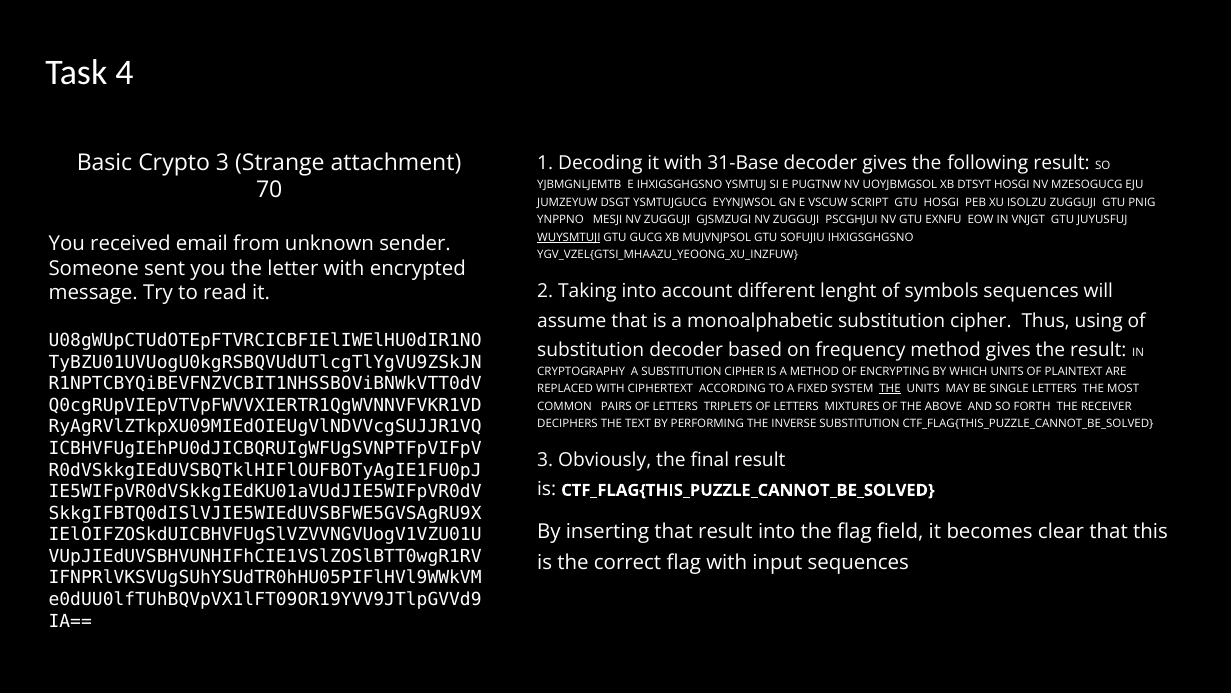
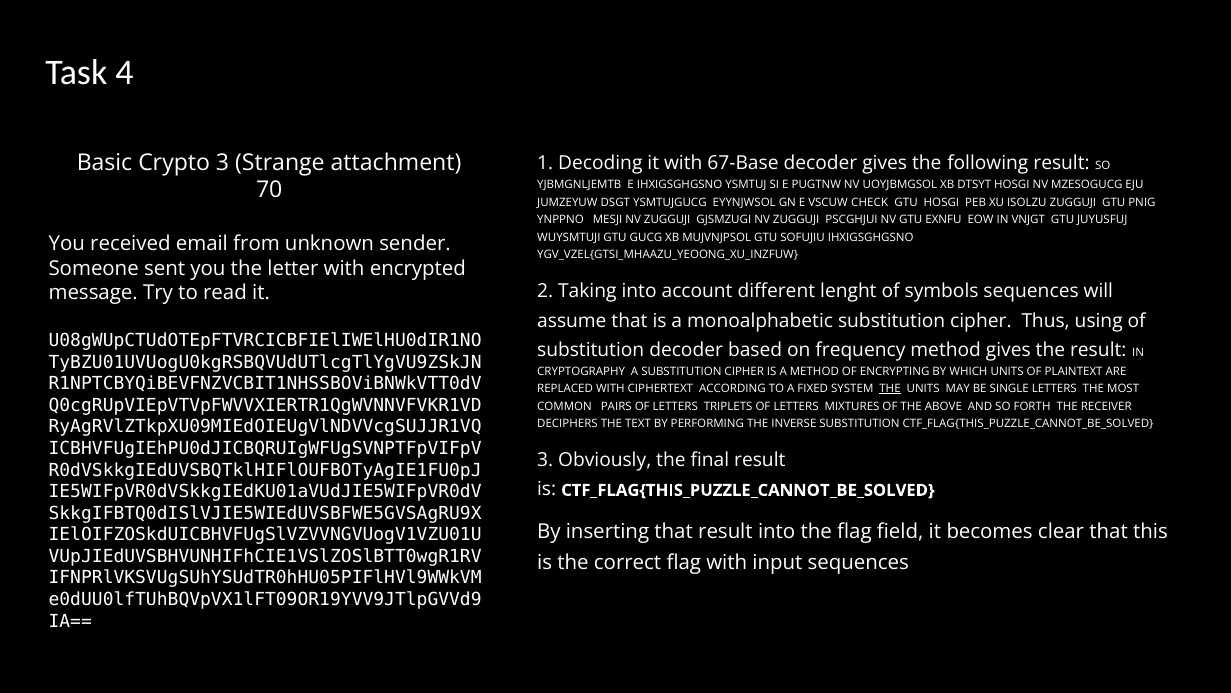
31-Base: 31-Base -> 67-Base (743, 163)
SCRIPT: SCRIPT -> CHECK (870, 202)
WUYSMTUJI underline: present -> none (569, 237)
